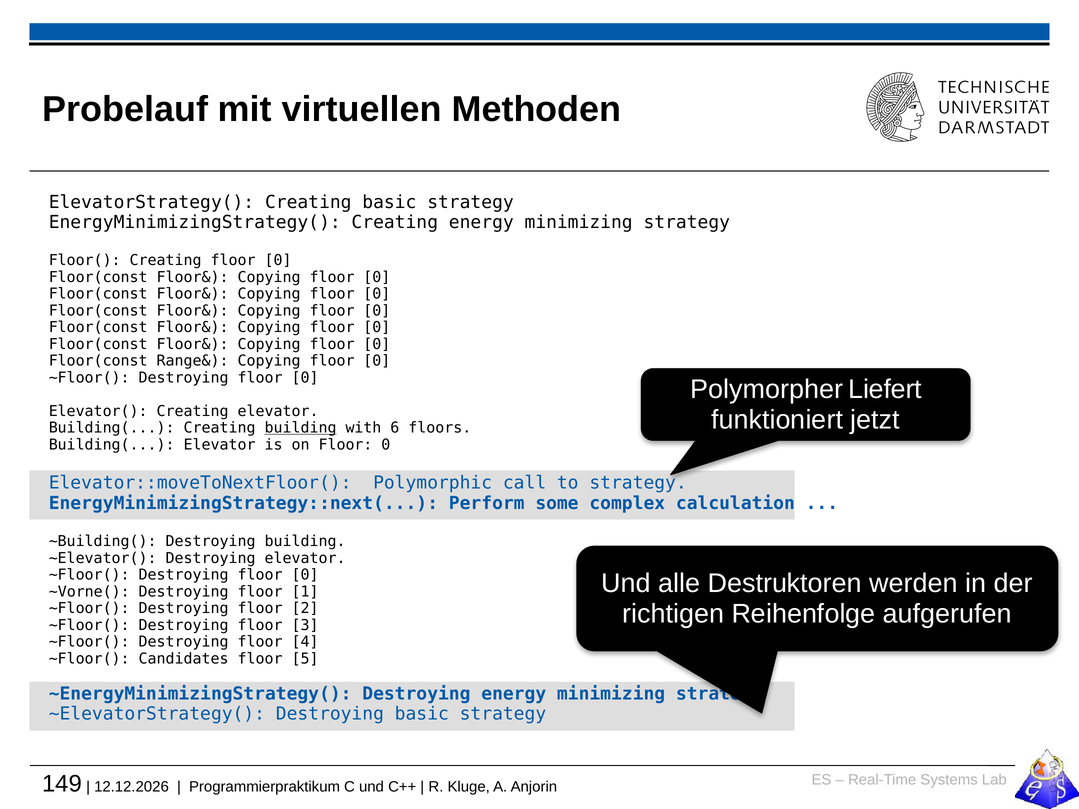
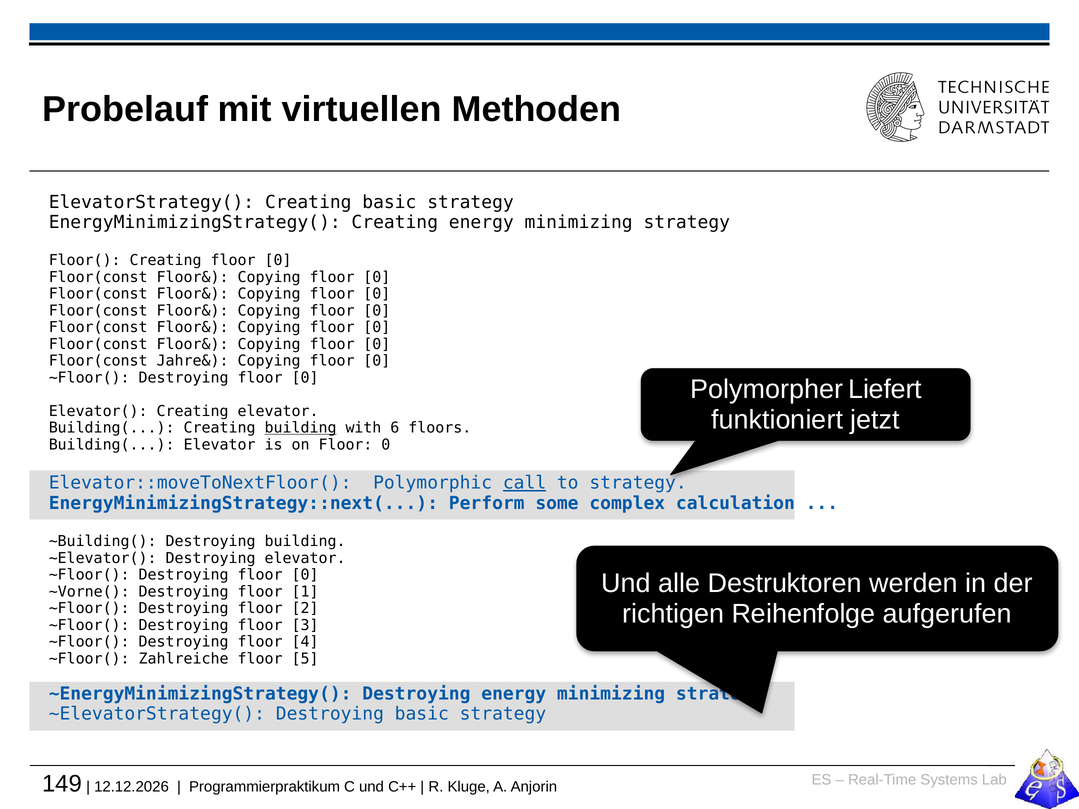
Range&: Range& -> Jahre& (193, 361)
call underline: none -> present (525, 483)
Candidates: Candidates -> Zahlreiche (184, 659)
